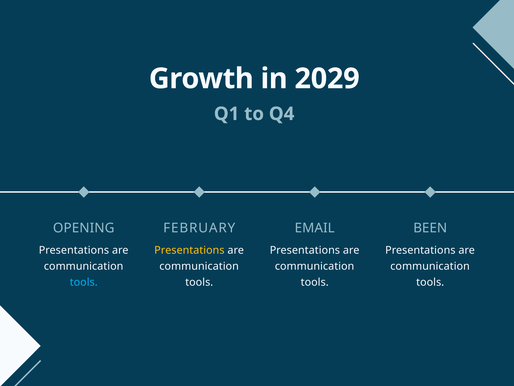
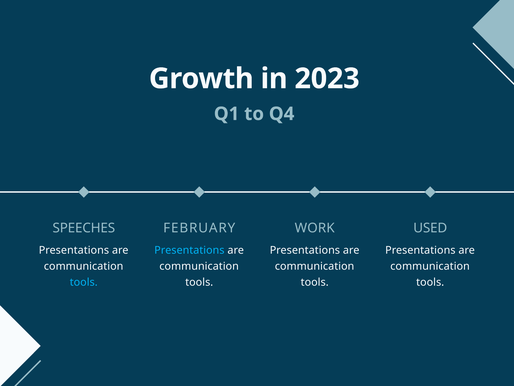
2029: 2029 -> 2023 (327, 79)
OPENING: OPENING -> SPEECHES (84, 228)
EMAIL: EMAIL -> WORK (315, 228)
BEEN: BEEN -> USED (430, 228)
Presentations colour: yellow -> light blue (189, 250)
